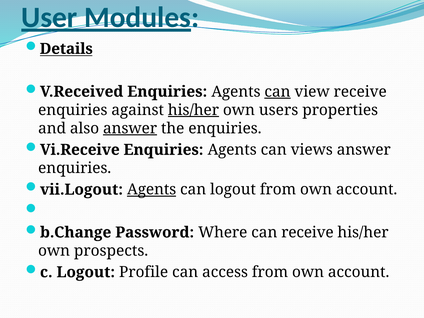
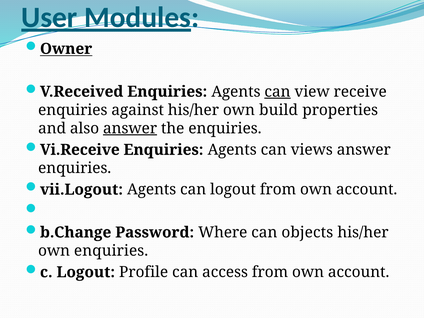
Details: Details -> Owner (66, 49)
his/her underline: present -> none (193, 110)
users: users -> build (279, 110)
Agents underline: present -> none (152, 190)
can receive: receive -> objects (307, 232)
own prospects: prospects -> enquiries (111, 251)
